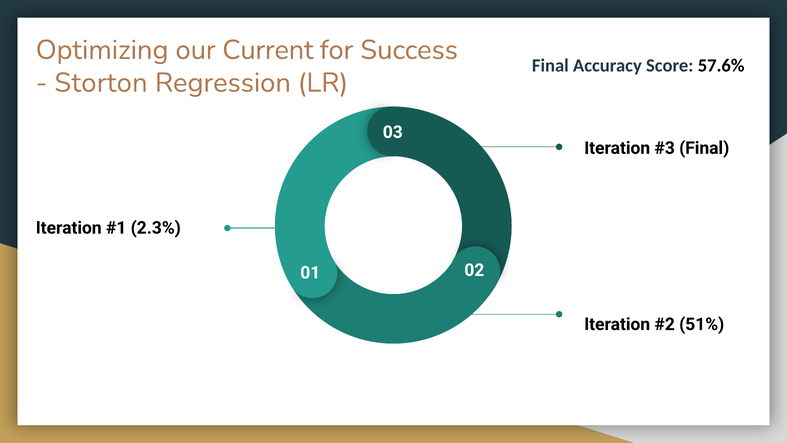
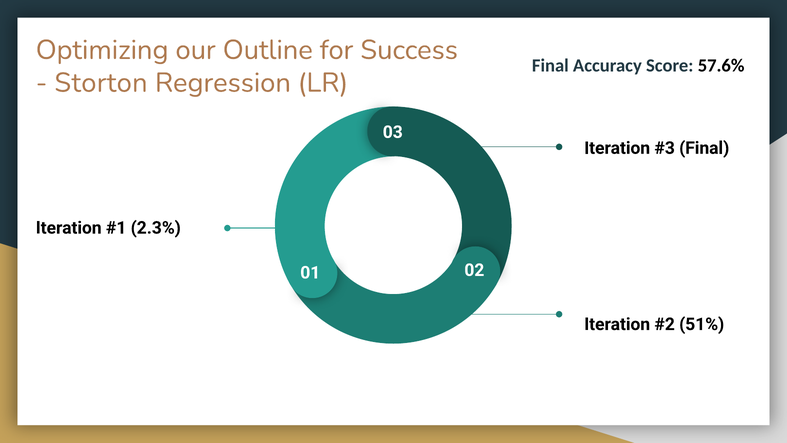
Current: Current -> Outline (268, 50)
